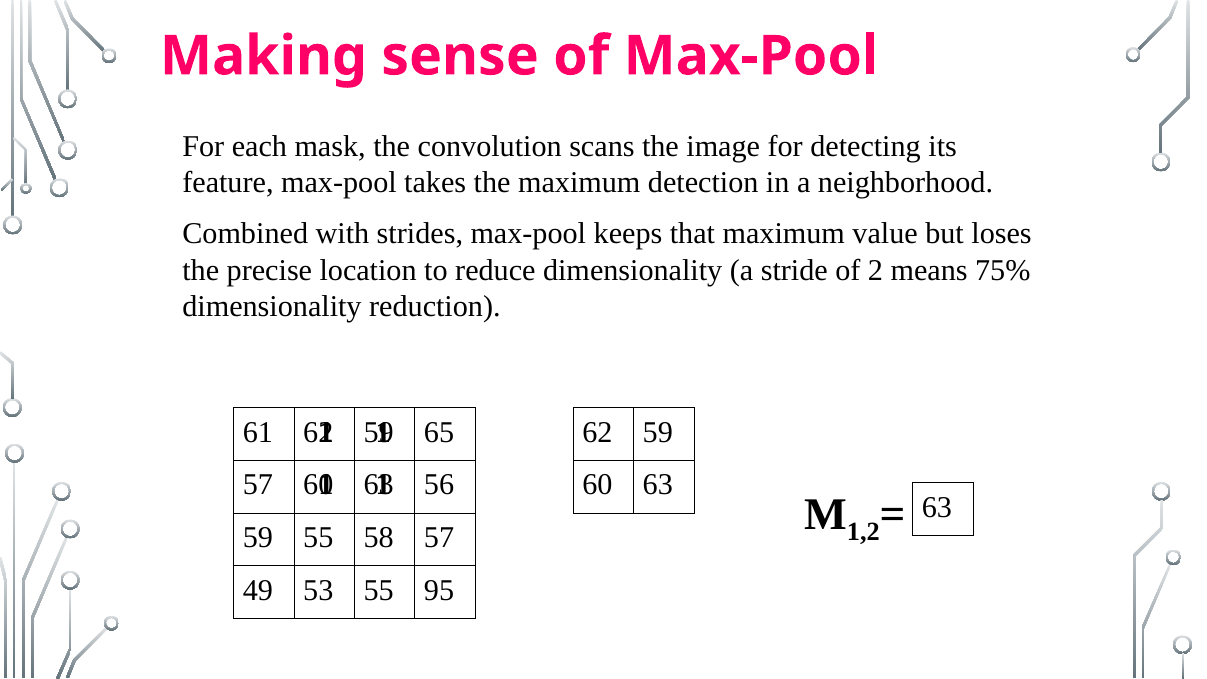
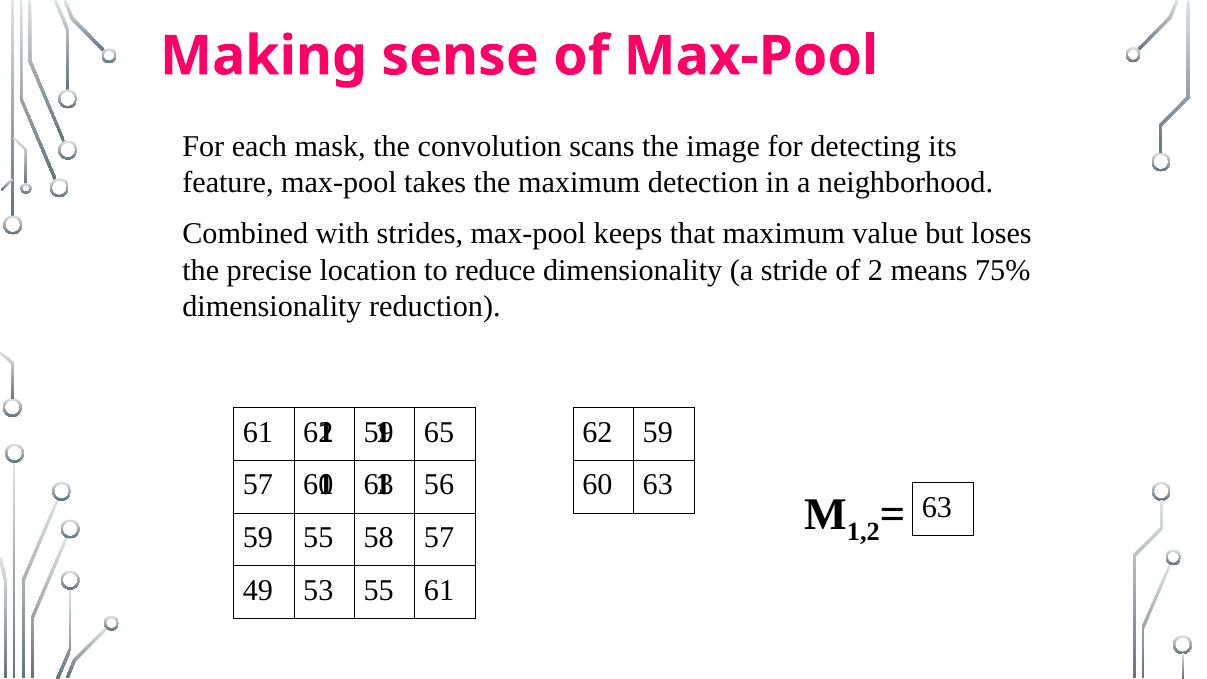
55 95: 95 -> 61 (439, 590)
